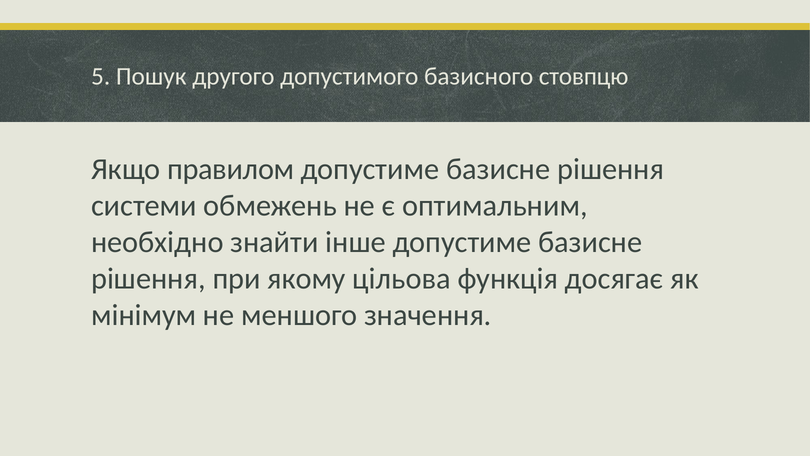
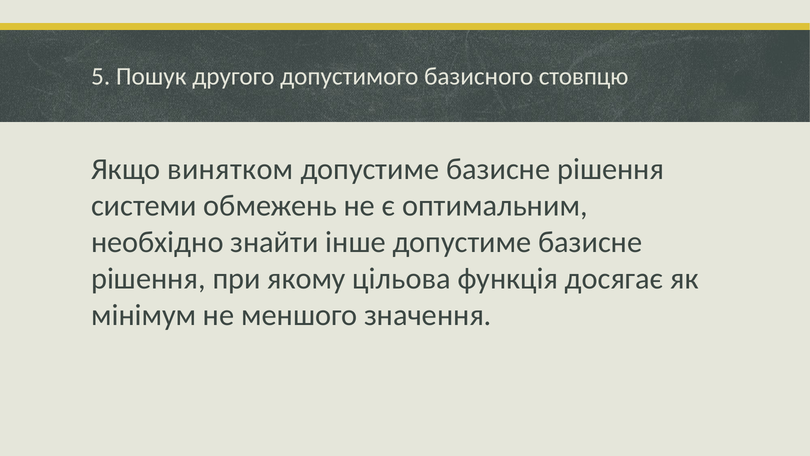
правилом: правилом -> винятком (230, 169)
